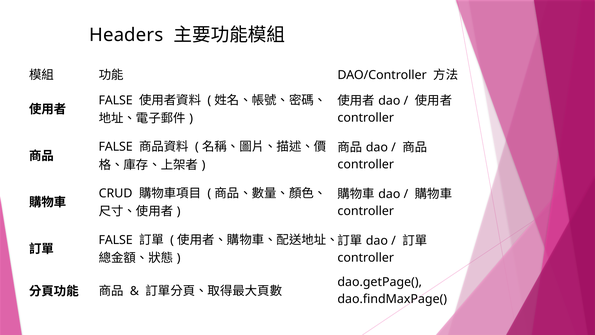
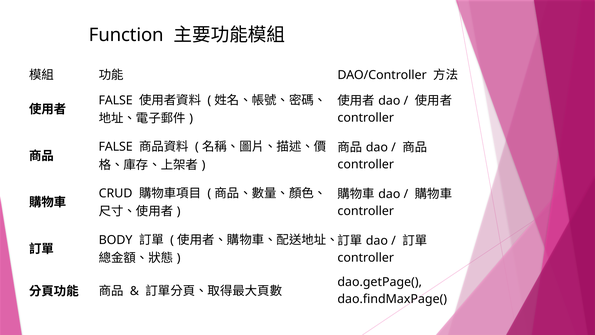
Headers: Headers -> Function (126, 35)
FALSE: FALSE -> BODY (116, 240)
